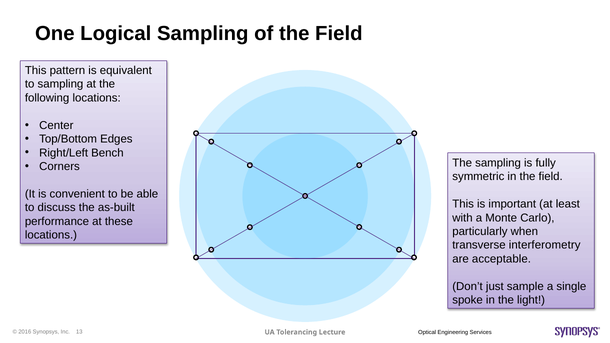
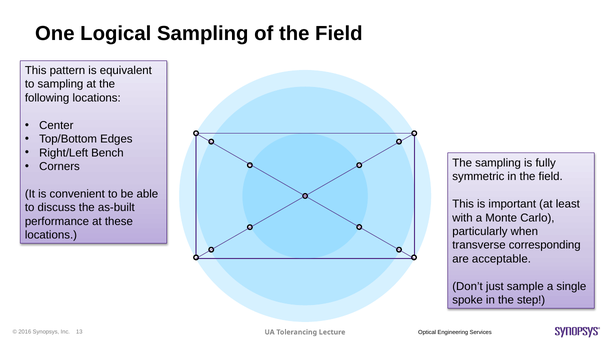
interferometry: interferometry -> corresponding (545, 245)
light: light -> step (531, 300)
